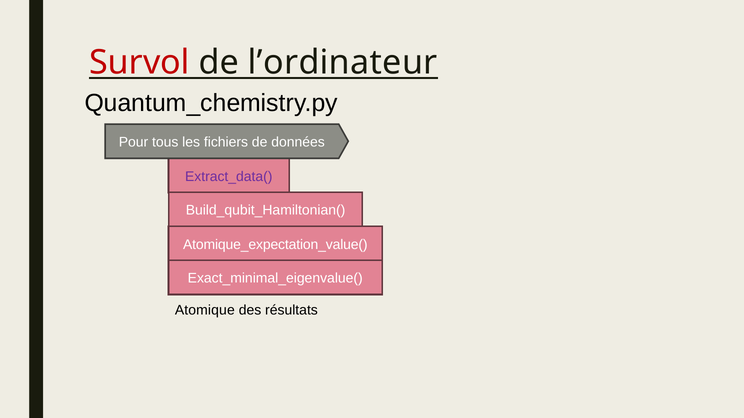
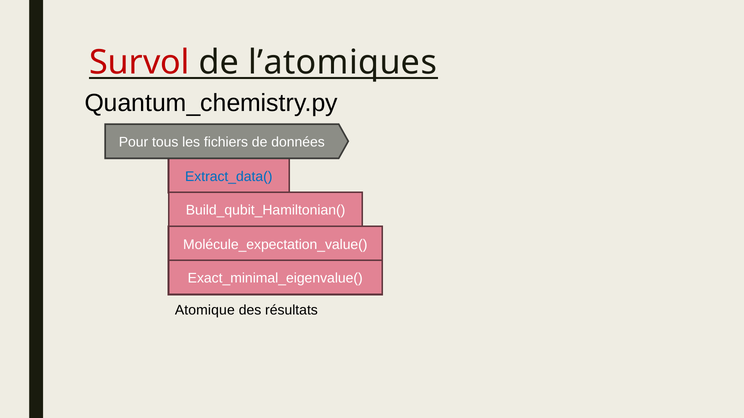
l’ordinateur: l’ordinateur -> l’atomiques (343, 62)
Extract_data( colour: purple -> blue (229, 177)
Atomique_expectation_value(: Atomique_expectation_value( -> Molécule_expectation_value( (275, 245)
